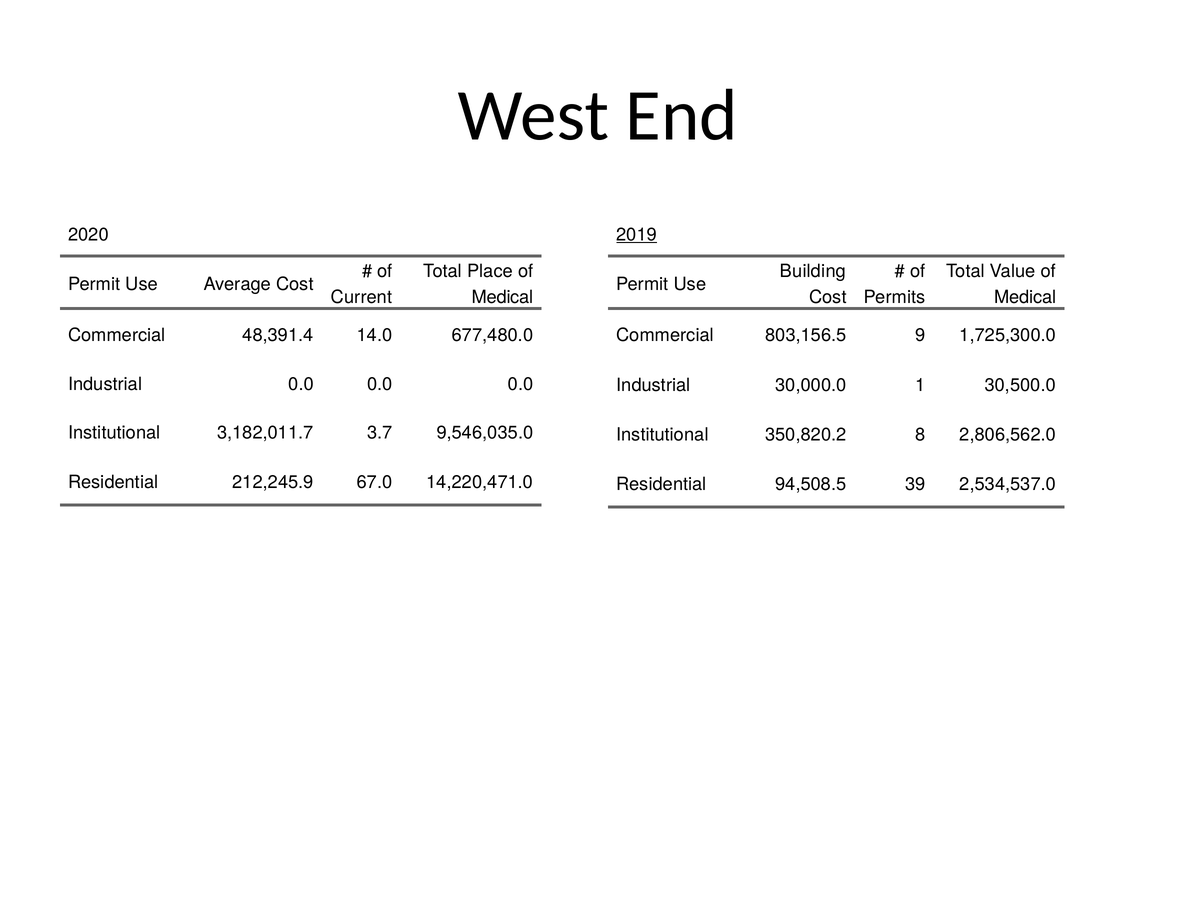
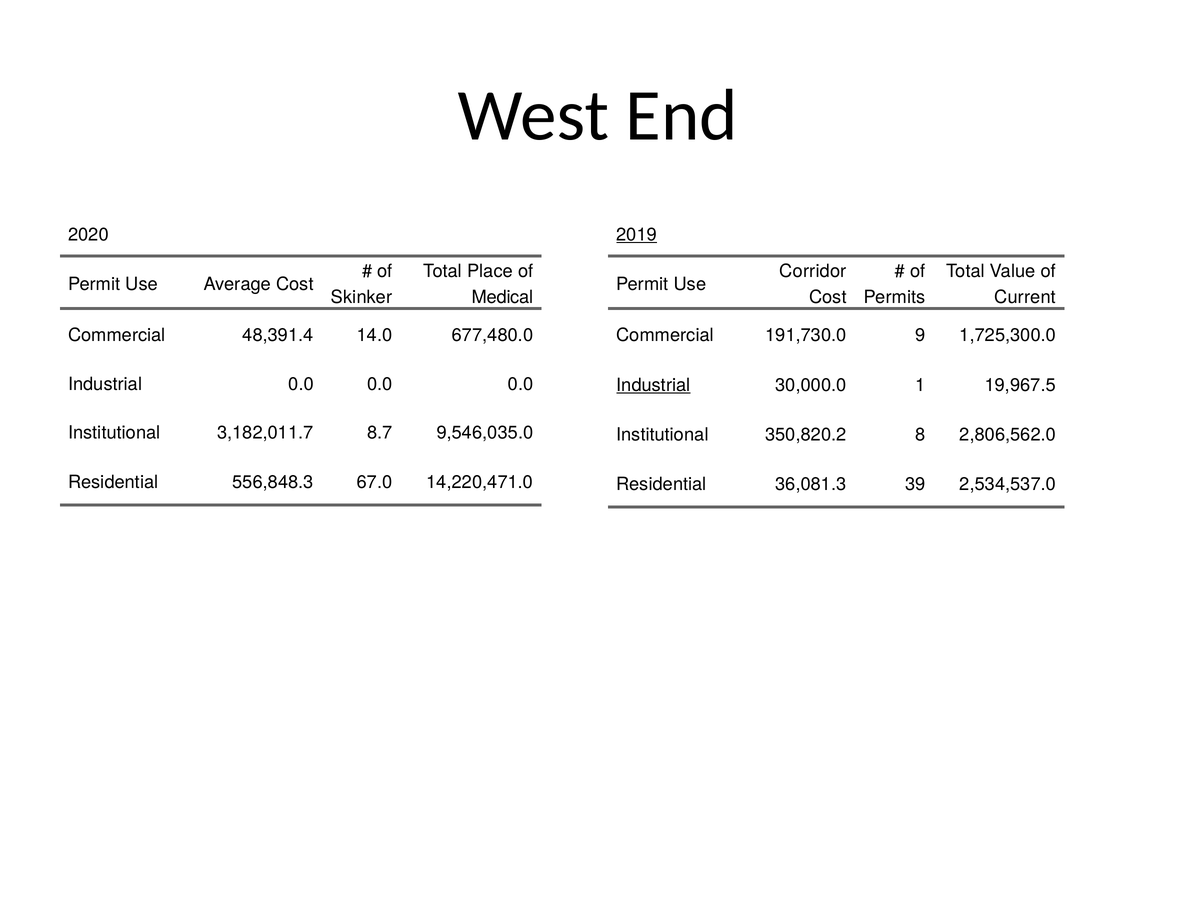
Building: Building -> Corridor (813, 271)
Current: Current -> Skinker (362, 297)
Medical: Medical -> Current (1025, 297)
803,156.5: 803,156.5 -> 191,730.0 (806, 335)
Industrial underline: none -> present (653, 385)
30,500.0: 30,500.0 -> 19,967.5 (1020, 385)
3.7: 3.7 -> 8.7 (380, 433)
212,245.9: 212,245.9 -> 556,848.3 (273, 482)
94,508.5: 94,508.5 -> 36,081.3 (811, 484)
